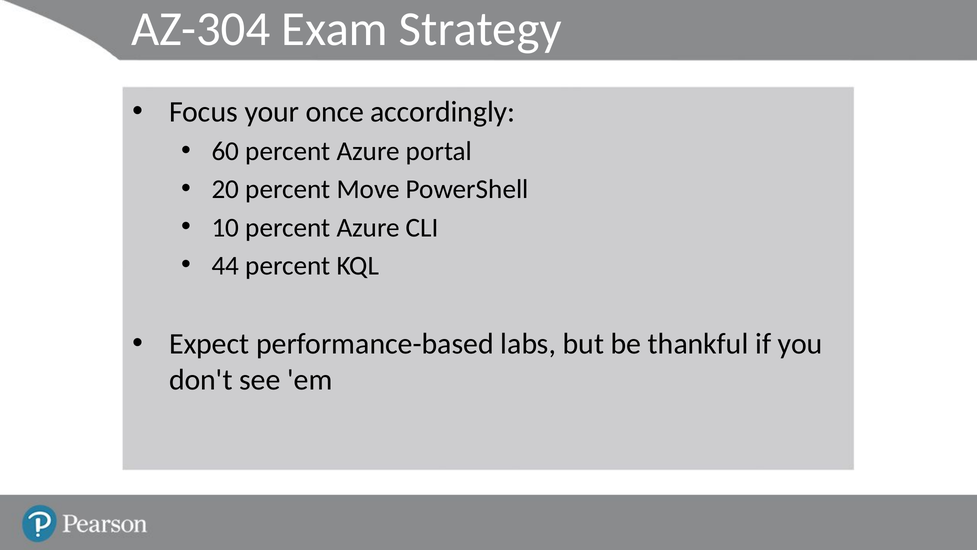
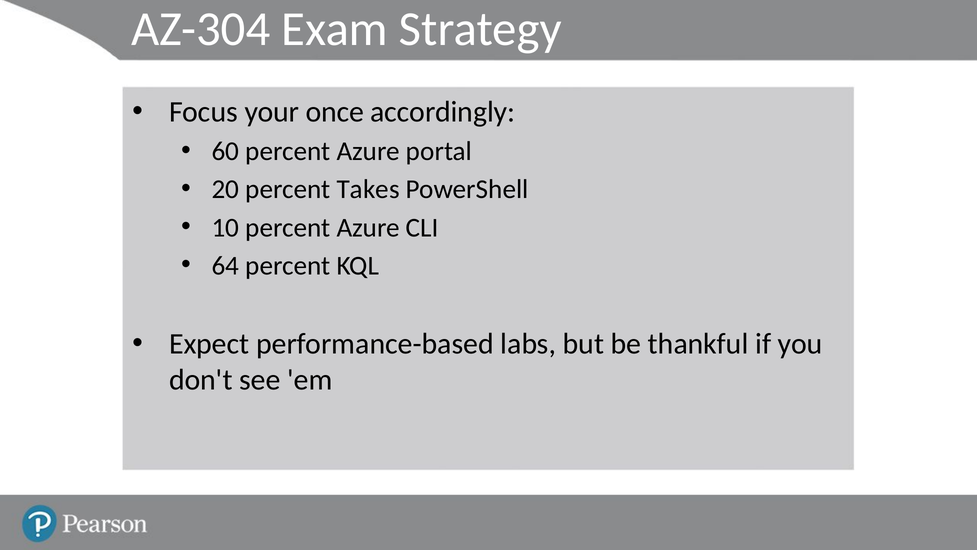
Move: Move -> Takes (368, 189)
44: 44 -> 64 (225, 265)
